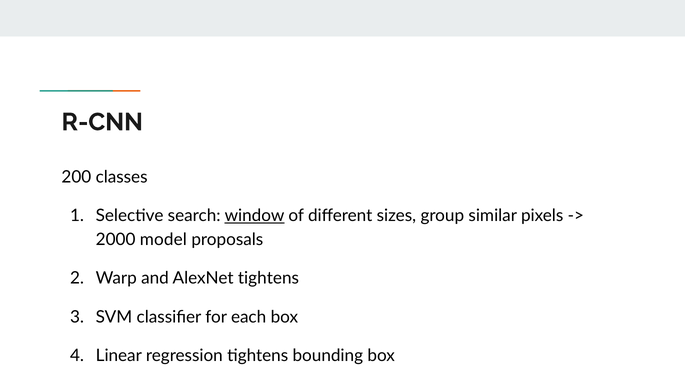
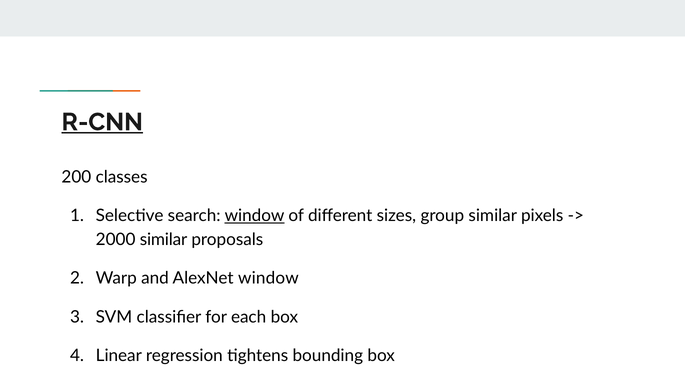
R-CNN underline: none -> present (102, 122)
2000 model: model -> similar (164, 240)
AlexNet tightens: tightens -> window (268, 278)
